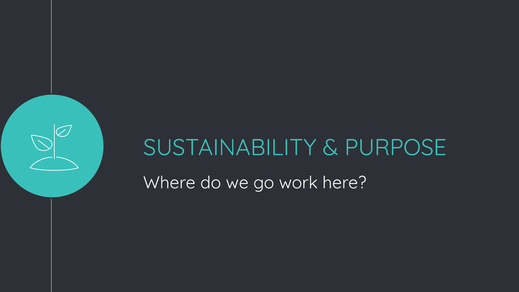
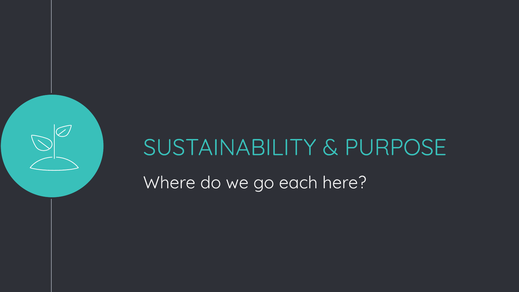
work: work -> each (298, 183)
